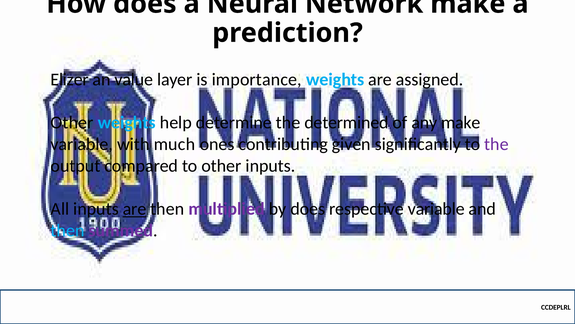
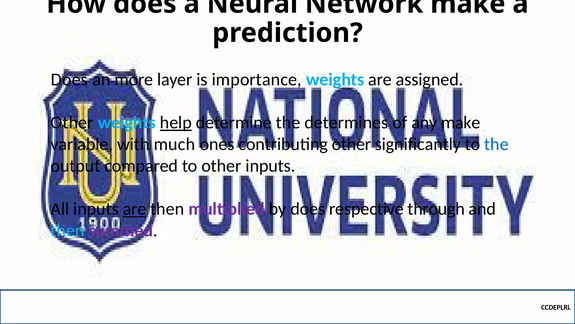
Elizer: Elizer -> Does (69, 79)
value: value -> more (134, 79)
help underline: none -> present (176, 122)
determined: determined -> determines (346, 122)
contributing given: given -> other (351, 144)
the colour: purple -> blue (496, 144)
respective variable: variable -> through (436, 209)
